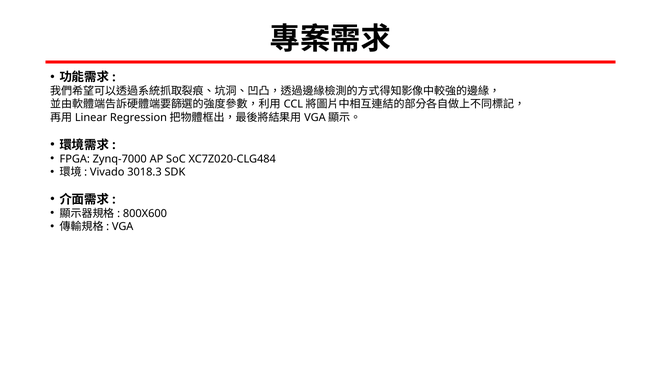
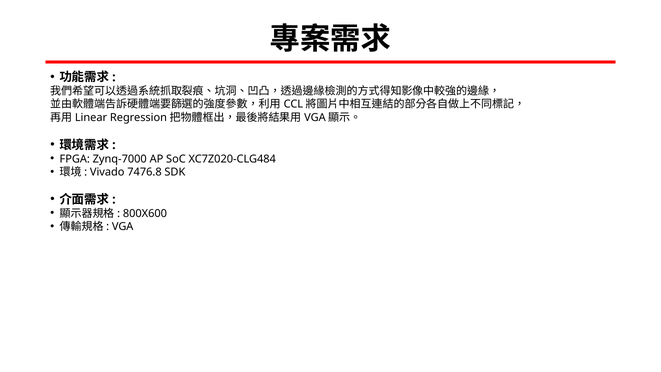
3018.3: 3018.3 -> 7476.8 (145, 172)
